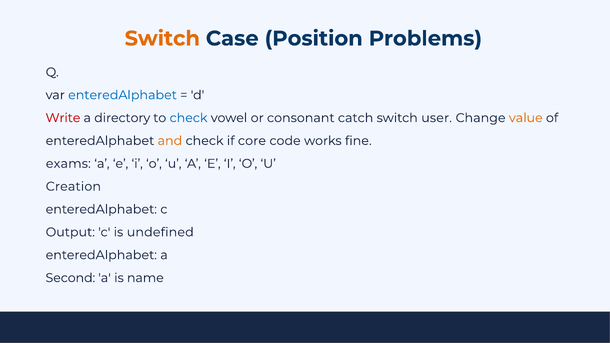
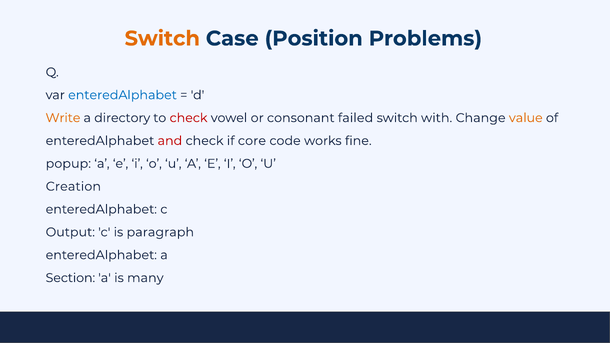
Write colour: red -> orange (63, 118)
check colour: blue -> red (189, 118)
catch: catch -> failed (356, 118)
user: user -> with (437, 118)
and colour: orange -> red (170, 141)
exams: exams -> popup (68, 164)
undefined: undefined -> paragraph (160, 232)
Second: Second -> Section (70, 278)
name: name -> many (145, 278)
